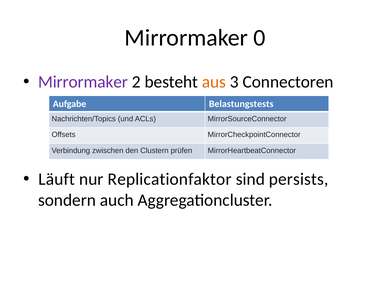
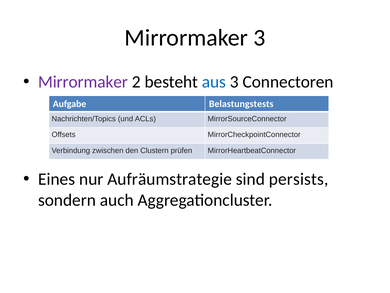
Mirrormaker 0: 0 -> 3 (259, 38)
aus colour: orange -> blue (214, 82)
Läuft: Läuft -> Eines (57, 179)
Replicationfaktor: Replicationfaktor -> Aufräumstrategie (170, 179)
